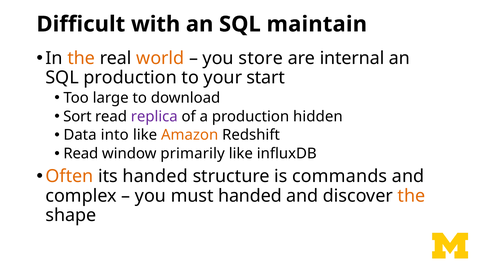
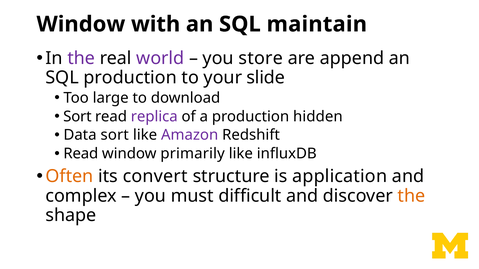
Difficult: Difficult -> Window (81, 24)
the colour: orange -> purple (81, 58)
world colour: orange -> purple (160, 58)
internal: internal -> append (352, 58)
start: start -> slide (266, 78)
Data into: into -> sort (115, 135)
Amazon colour: orange -> purple (190, 135)
its handed: handed -> convert (155, 177)
commands: commands -> application (340, 177)
must handed: handed -> difficult (250, 196)
